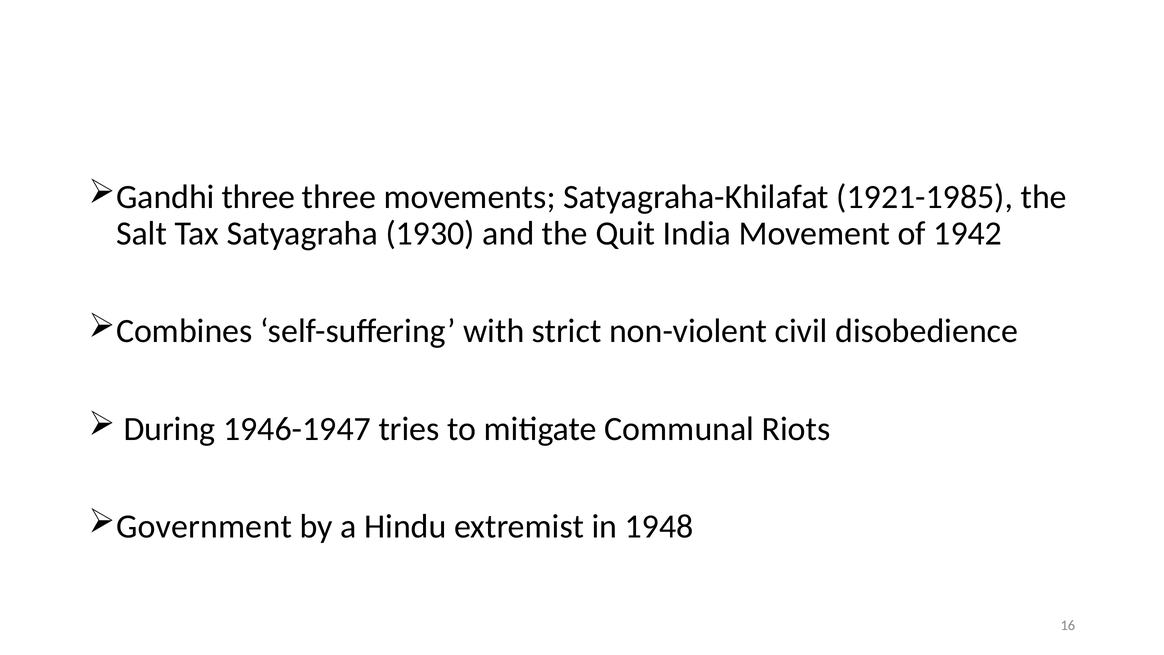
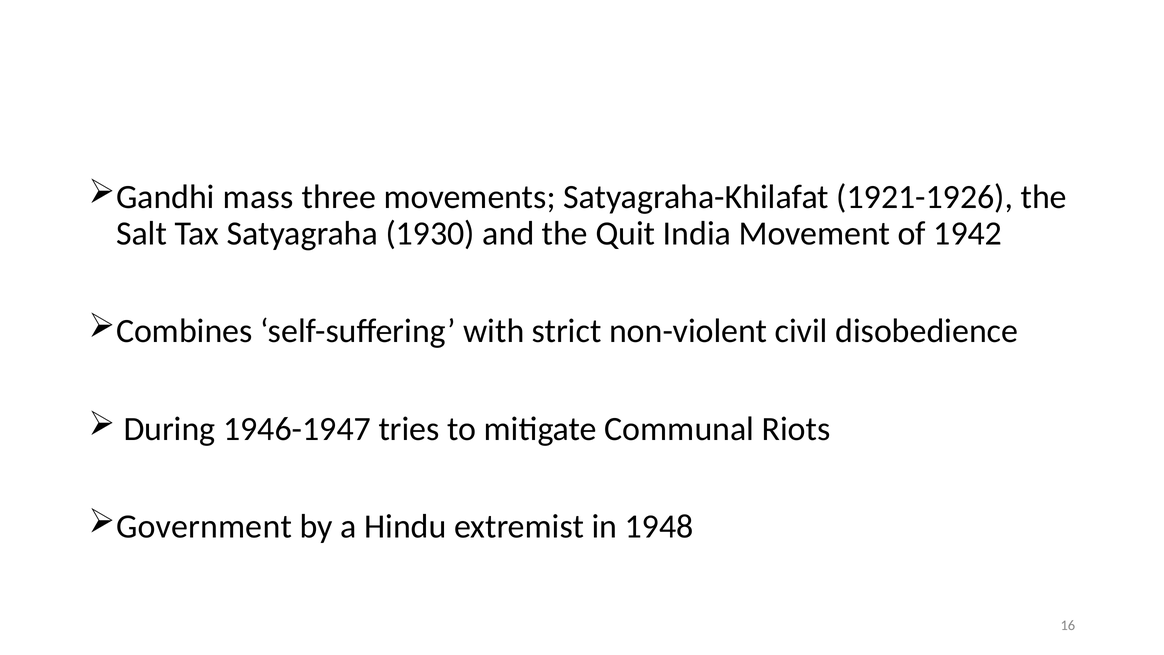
Gandhi three: three -> mass (258, 197)
1921-1985: 1921-1985 -> 1921-1926 (925, 197)
